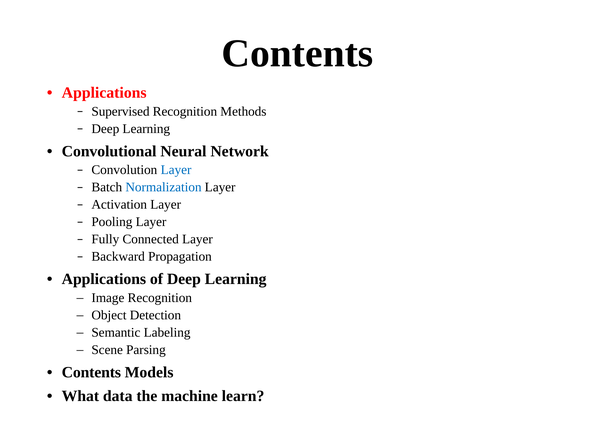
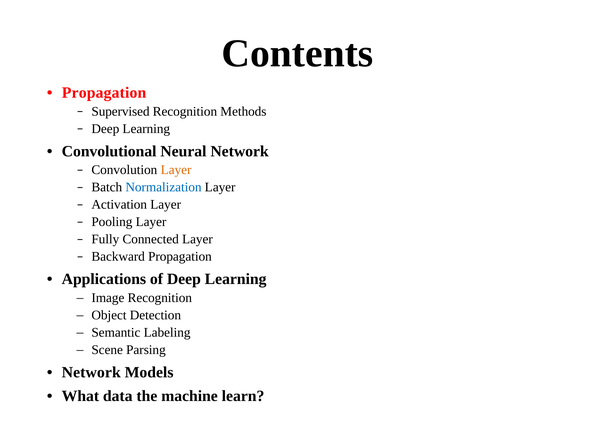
Applications: Applications -> Propagation (104, 93)
Layer colour: blue -> orange (176, 170)
Contents: Contents -> Network (91, 372)
